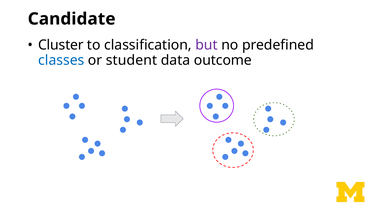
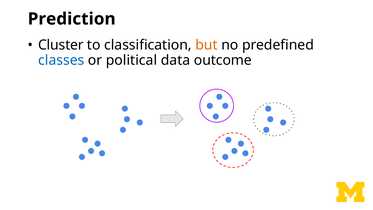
Candidate: Candidate -> Prediction (72, 19)
but colour: purple -> orange (206, 45)
student: student -> political (132, 60)
